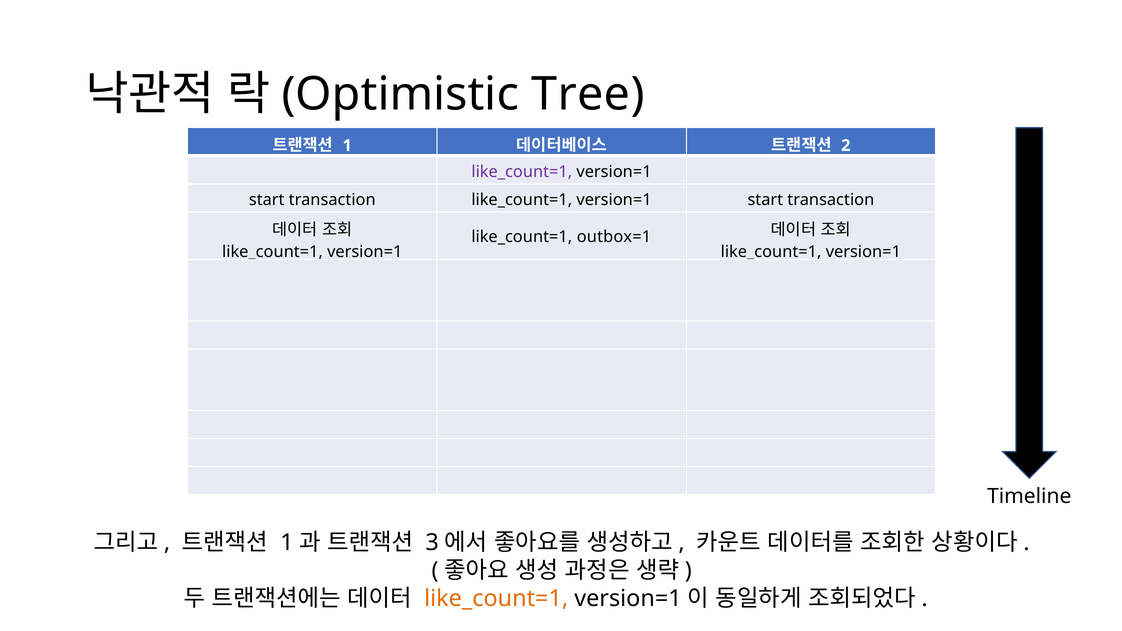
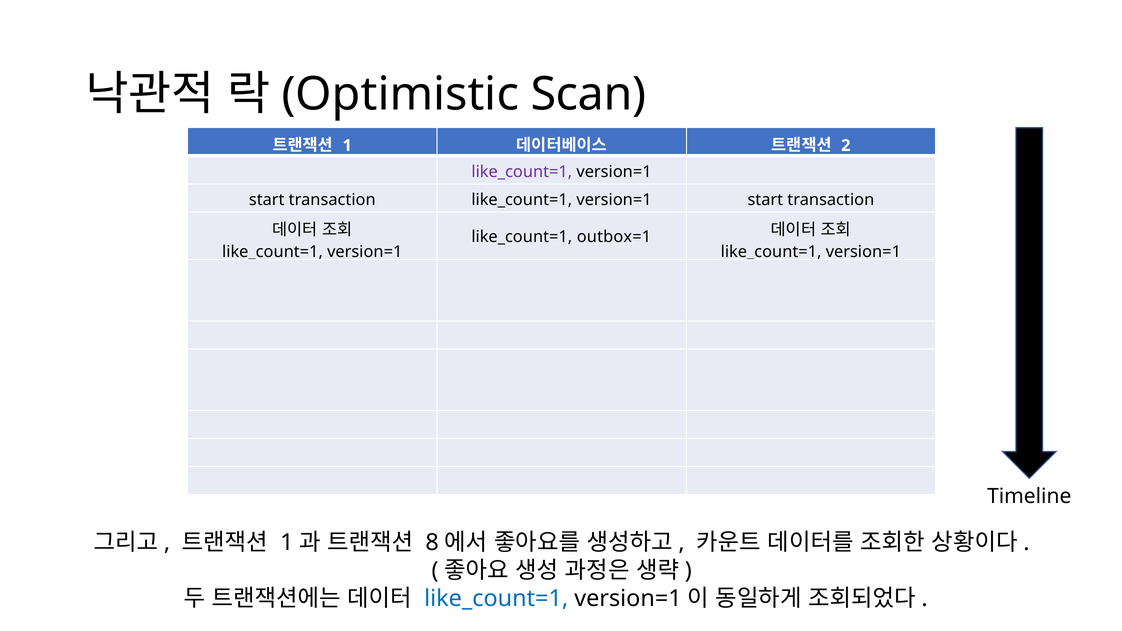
Tree: Tree -> Scan (588, 94)
3: 3 -> 8 (432, 543)
like_count=1 colour: orange -> blue (496, 599)
